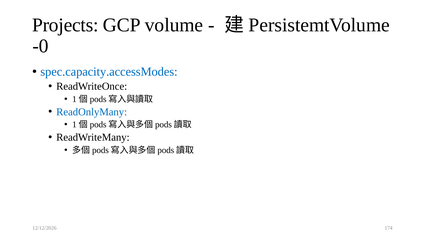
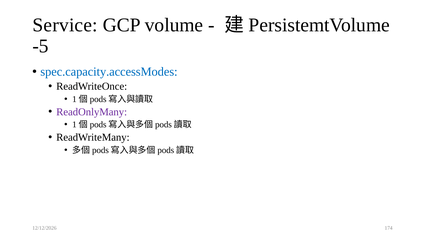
Projects: Projects -> Service (65, 25)
-0: -0 -> -5 (41, 46)
ReadOnlyMany colour: blue -> purple (92, 112)
